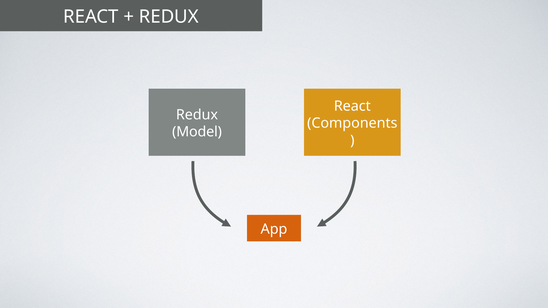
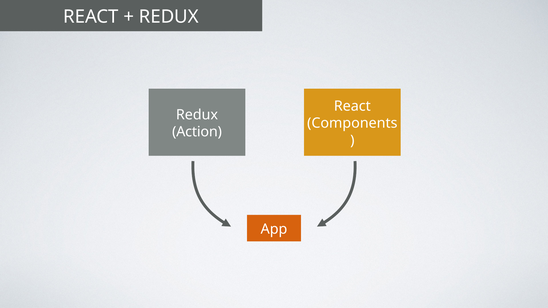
Model: Model -> Action (197, 132)
